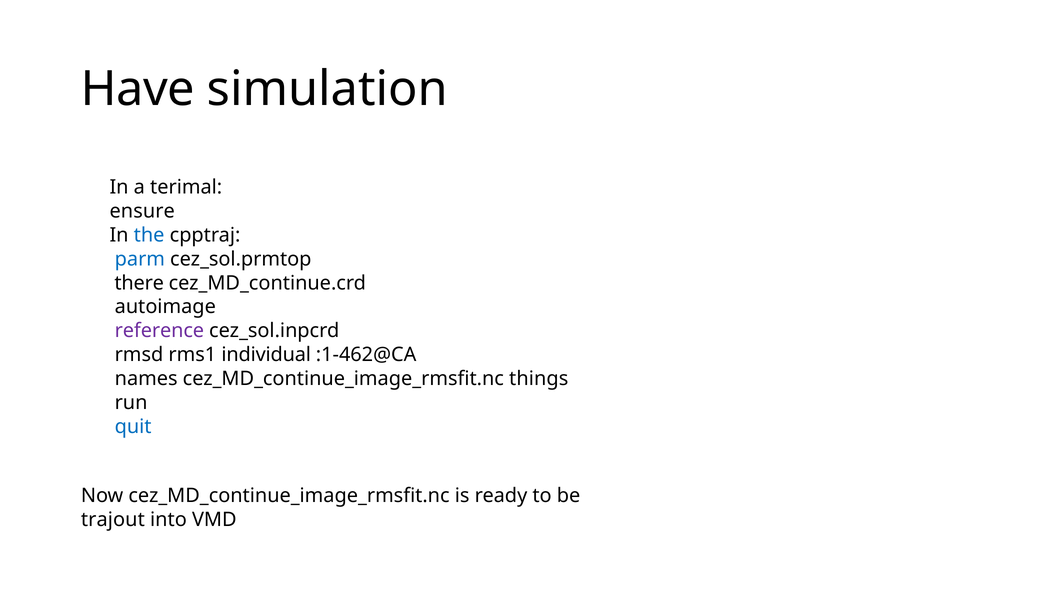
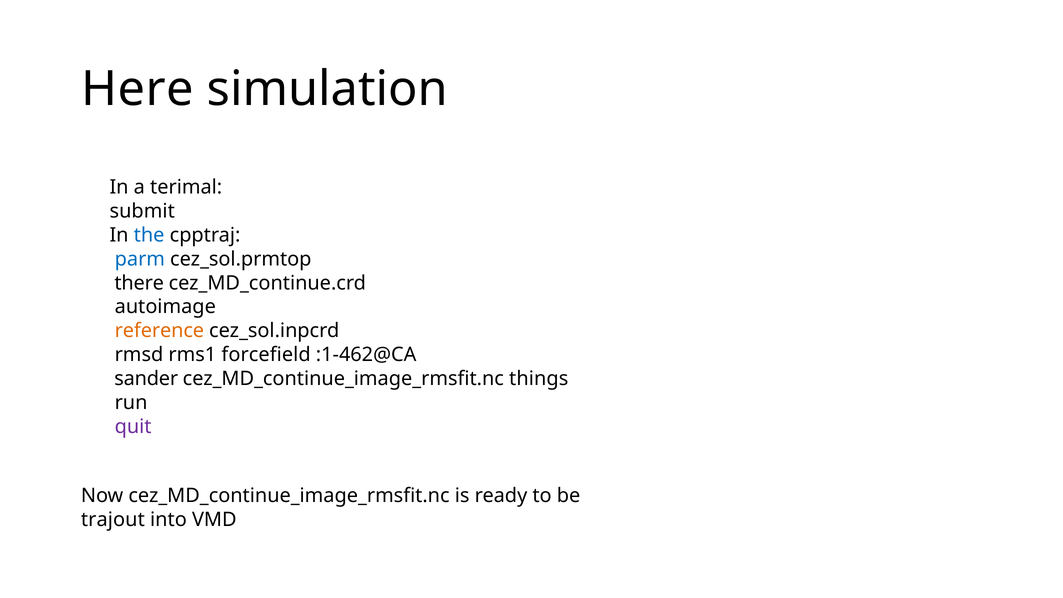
Have: Have -> Here (137, 89)
ensure: ensure -> submit (142, 211)
reference colour: purple -> orange (159, 331)
individual: individual -> forcefield (266, 355)
names: names -> sander (146, 379)
quit colour: blue -> purple (133, 426)
